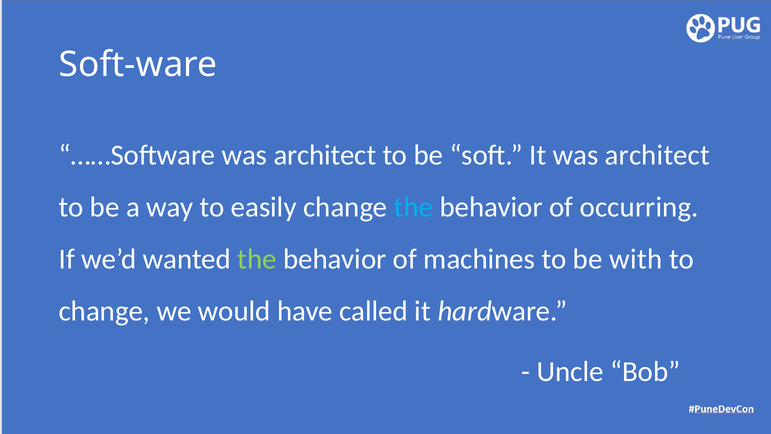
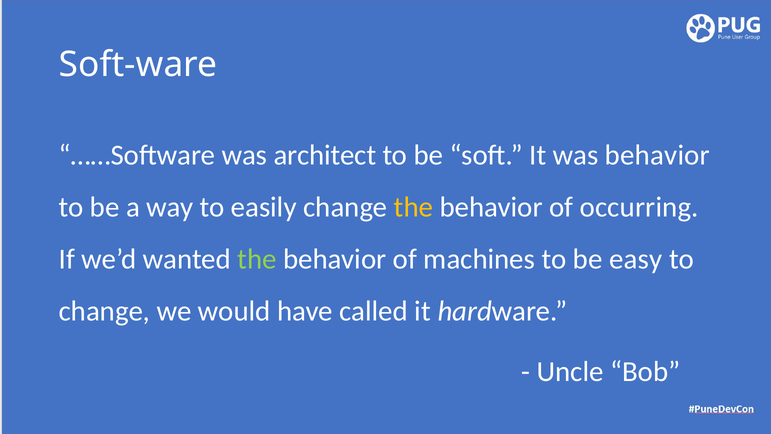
It was architect: architect -> behavior (657, 155)
the colour: light blue -> yellow (413, 207)
with: with -> easy (636, 259)
